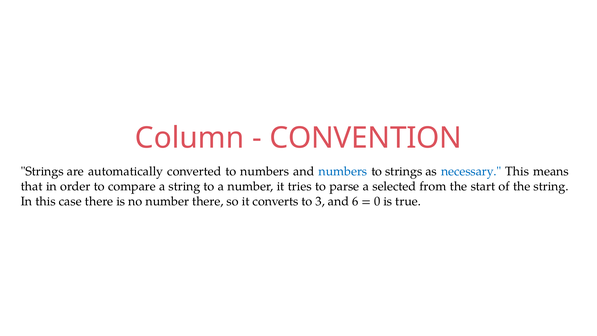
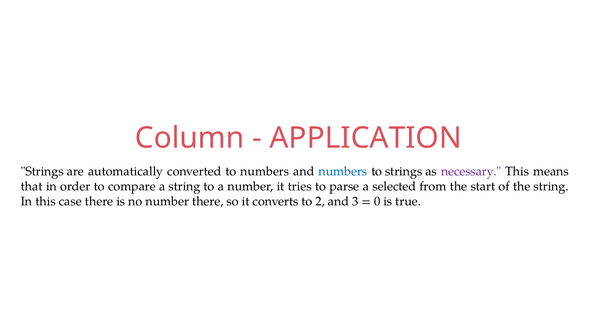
CONVENTION: CONVENTION -> APPLICATION (366, 138)
necessary colour: blue -> purple (471, 171)
3: 3 -> 2 (320, 201)
6: 6 -> 3 (355, 201)
